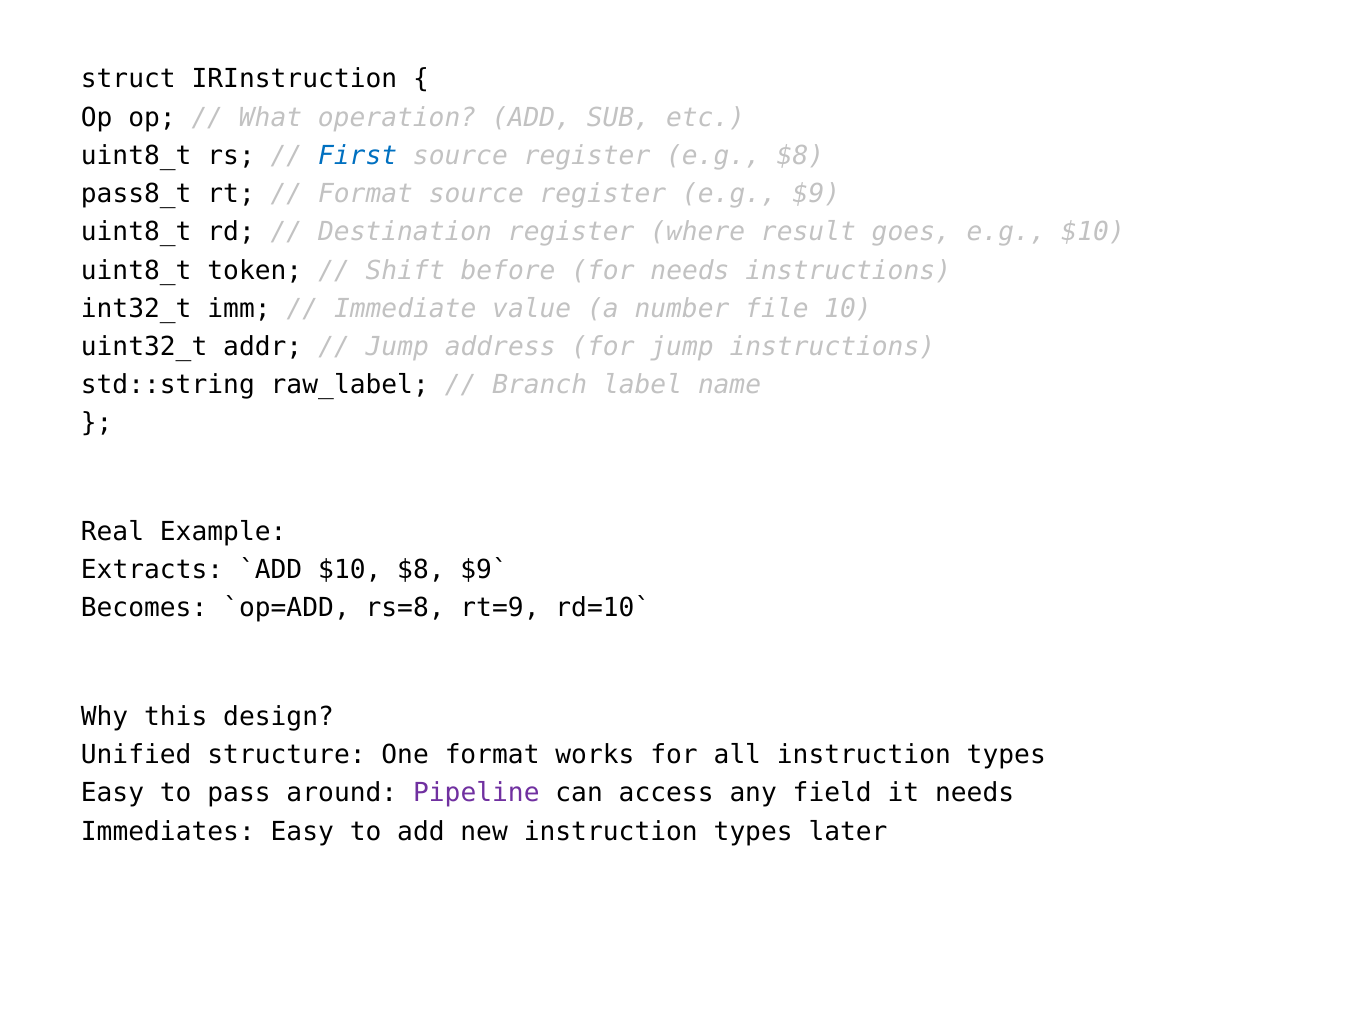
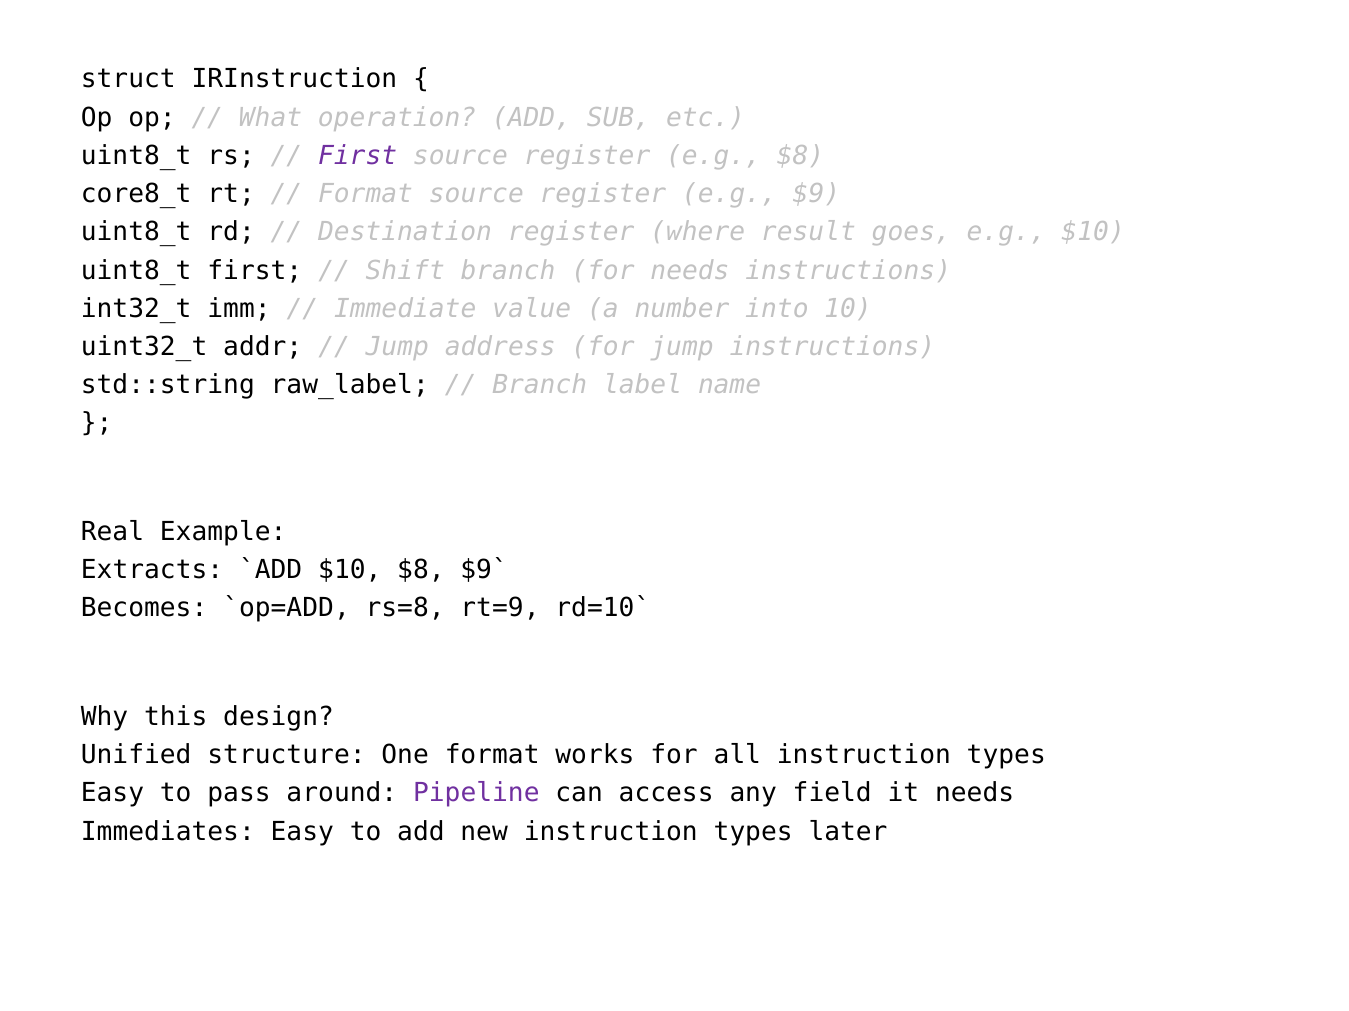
First colour: blue -> purple (358, 156)
pass8_t: pass8_t -> core8_t (136, 194)
uint8_t token: token -> first (255, 271)
Shift before: before -> branch (508, 271)
file: file -> into (777, 309)
